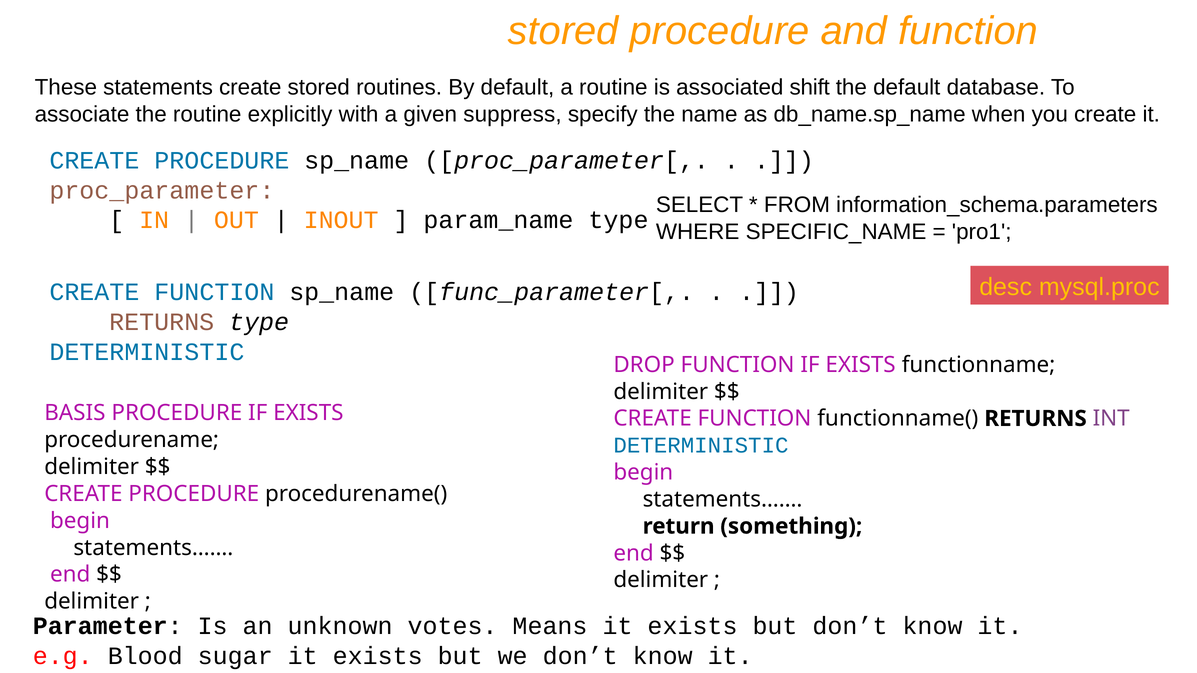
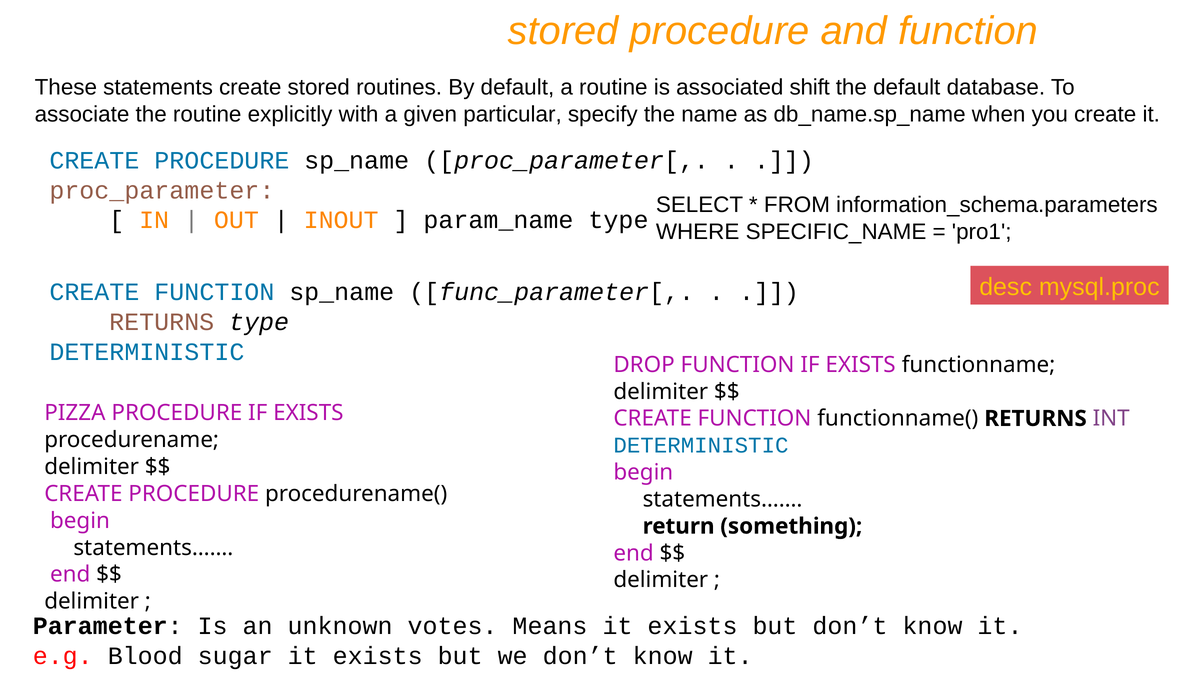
suppress: suppress -> particular (513, 114)
BASIS: BASIS -> PIZZA (75, 413)
